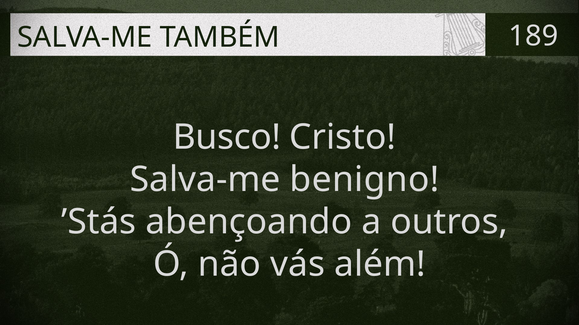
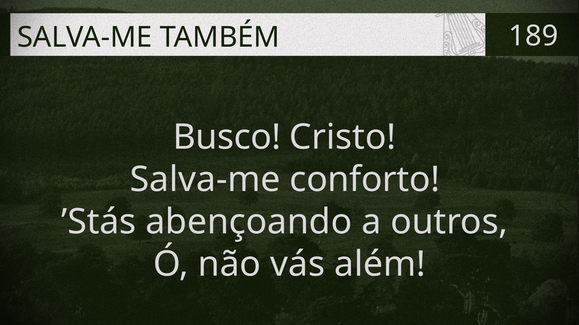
benigno: benigno -> conforto (365, 180)
